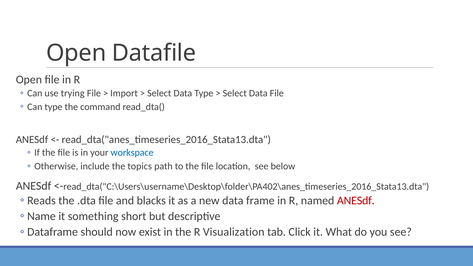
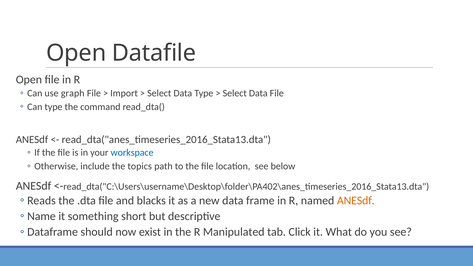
trying: trying -> graph (73, 93)
ANESdf colour: red -> orange (356, 201)
Visualization: Visualization -> Manipulated (234, 232)
